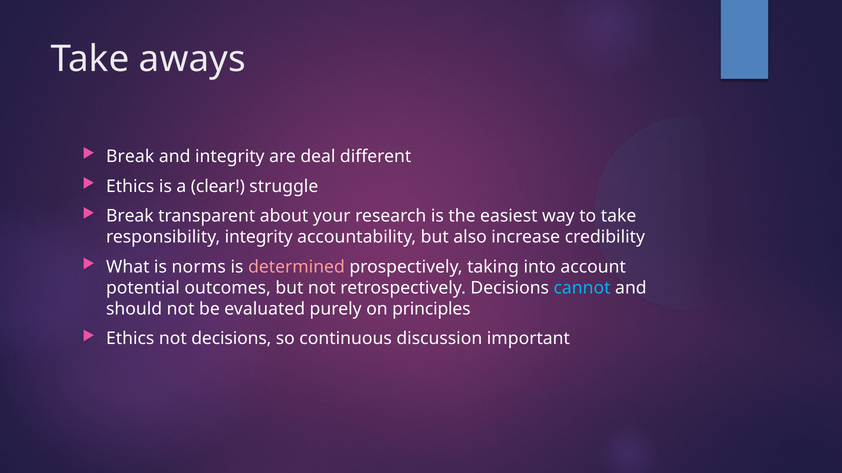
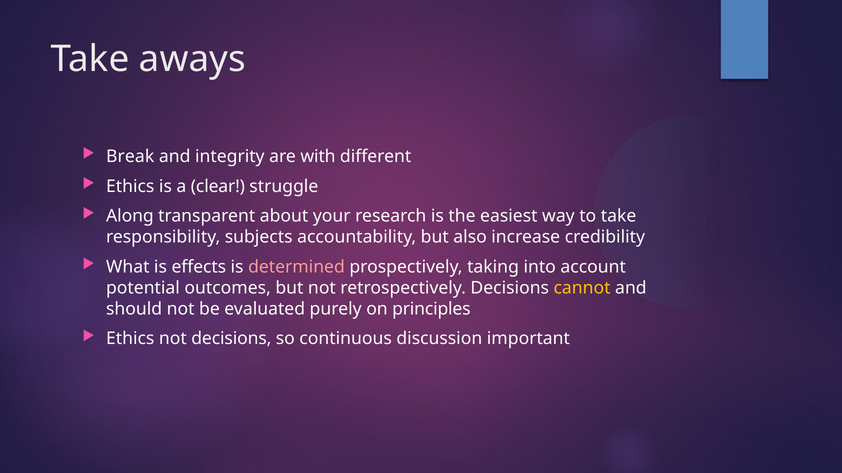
deal: deal -> with (318, 157)
Break: Break -> Along (130, 216)
responsibility integrity: integrity -> subjects (259, 237)
norms: norms -> effects (199, 267)
cannot colour: light blue -> yellow (582, 288)
